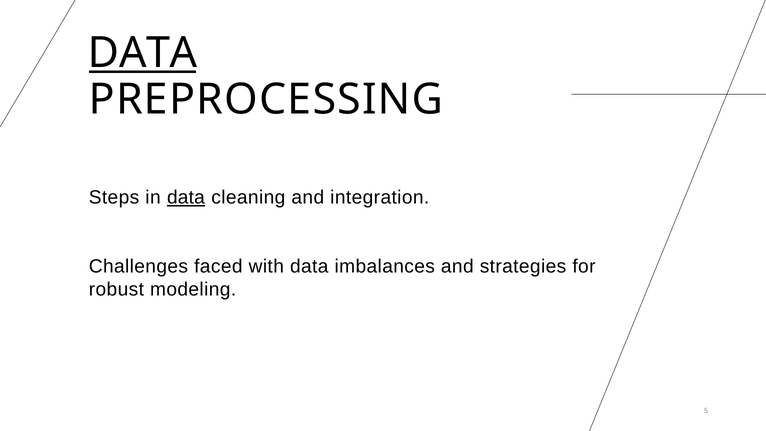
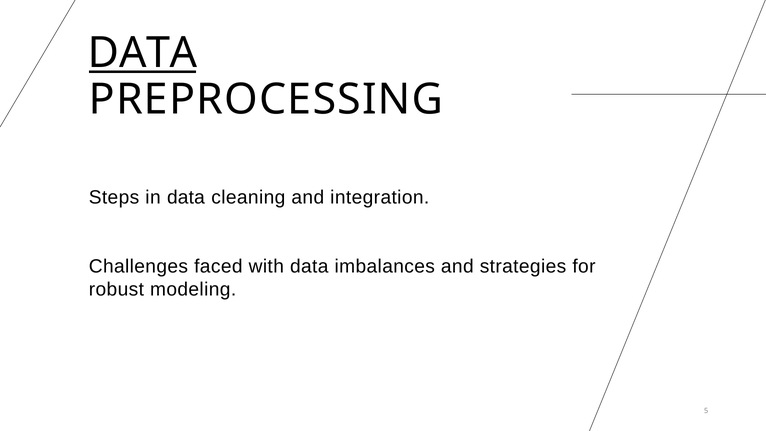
data underline: present -> none (186, 197)
